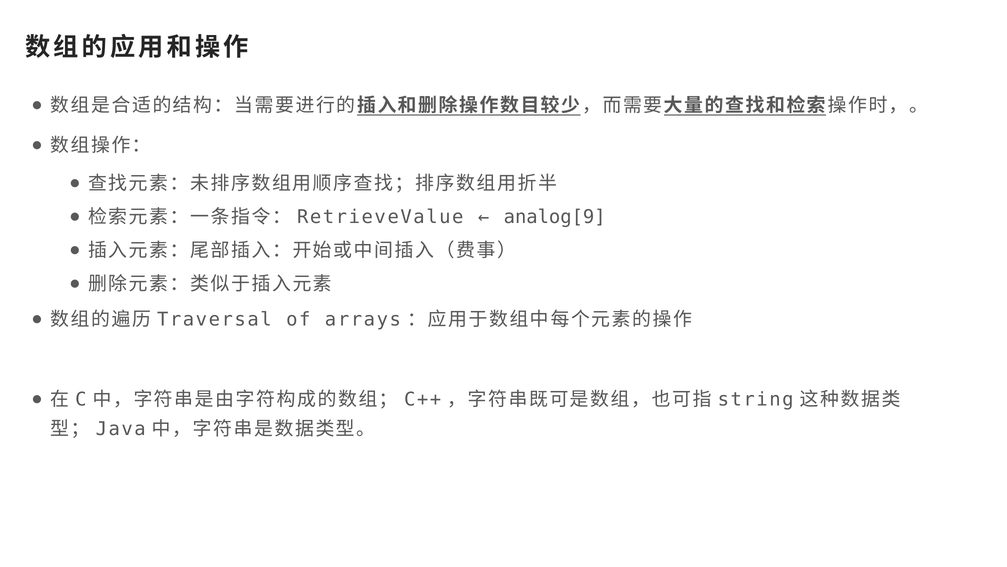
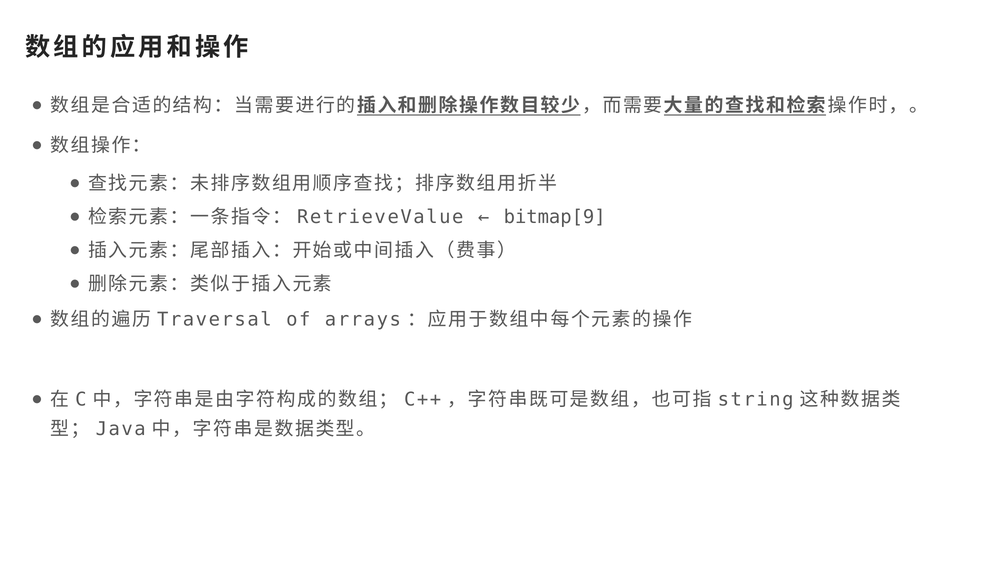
analog[9: analog[9 -> bitmap[9 (555, 217)
